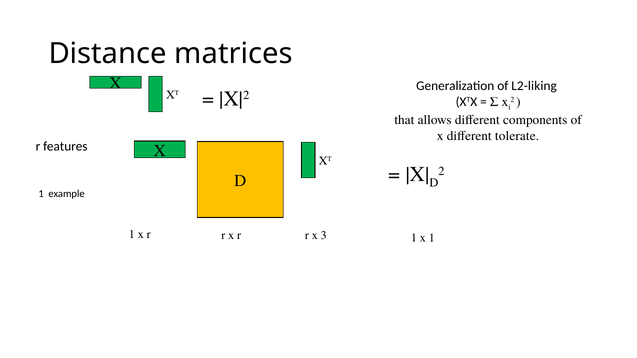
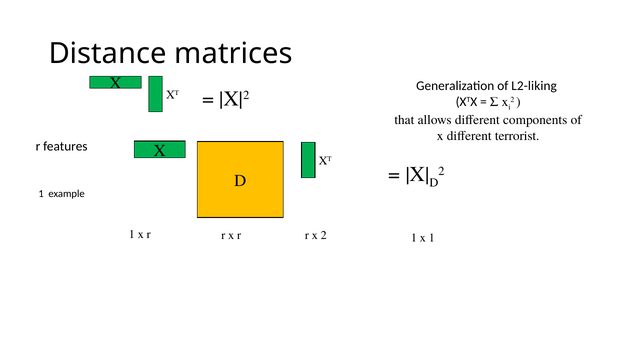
tolerate: tolerate -> terrorist (517, 136)
x 3: 3 -> 2 (324, 235)
